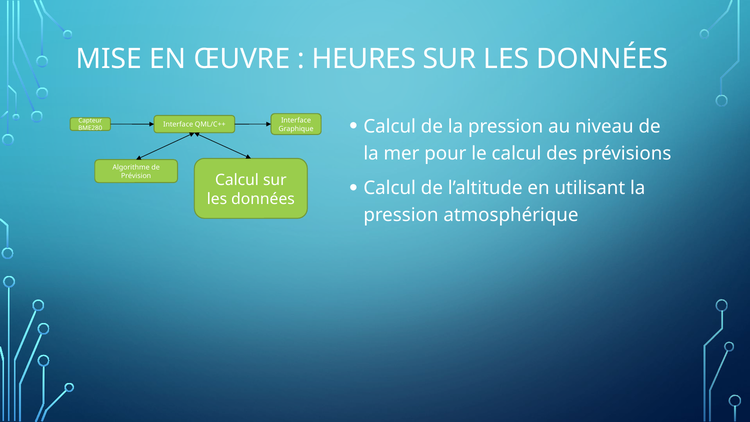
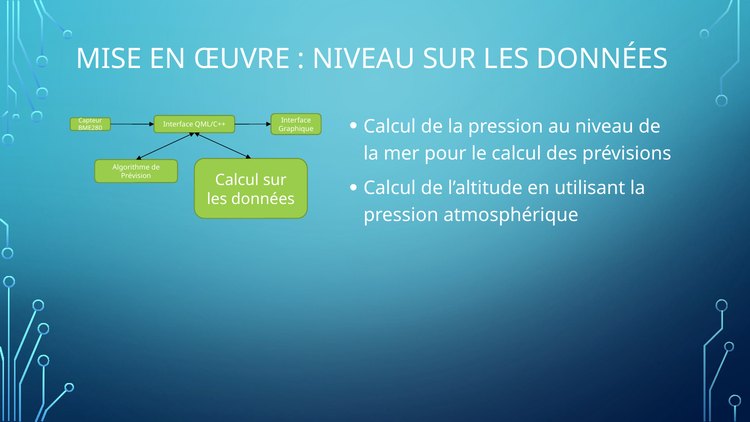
HEURES: HEURES -> NIVEAU (364, 59)
